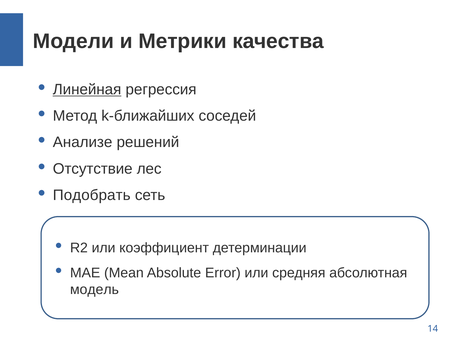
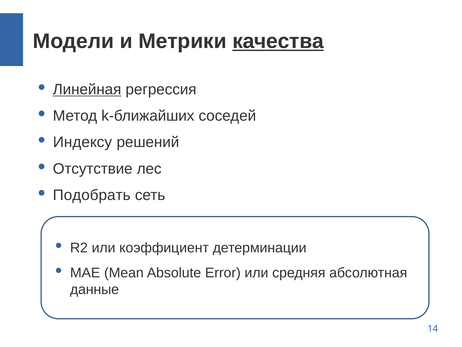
качества underline: none -> present (278, 41)
Анализе: Анализе -> Индексу (83, 142)
модель: модель -> данные (94, 289)
